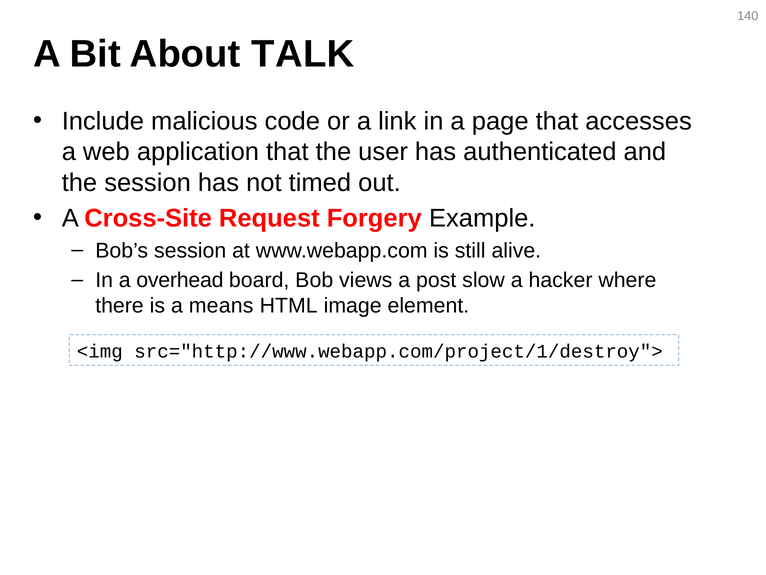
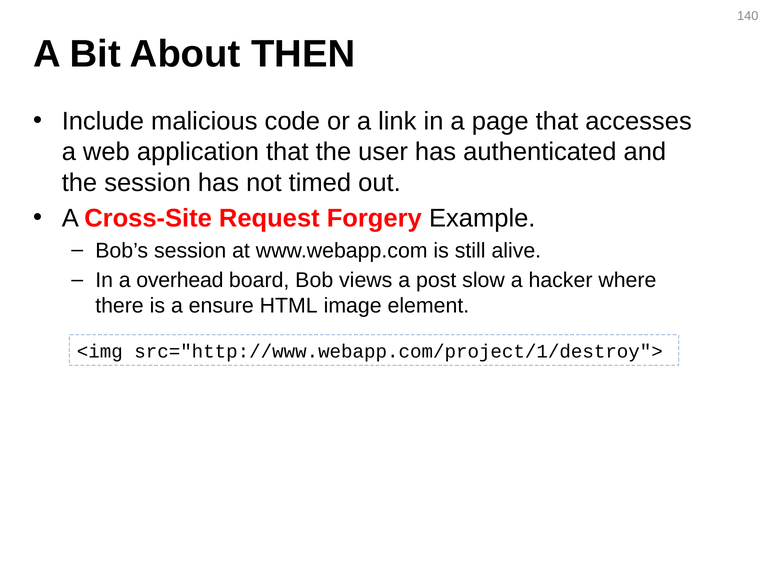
TALK: TALK -> THEN (303, 54)
means: means -> ensure (221, 306)
